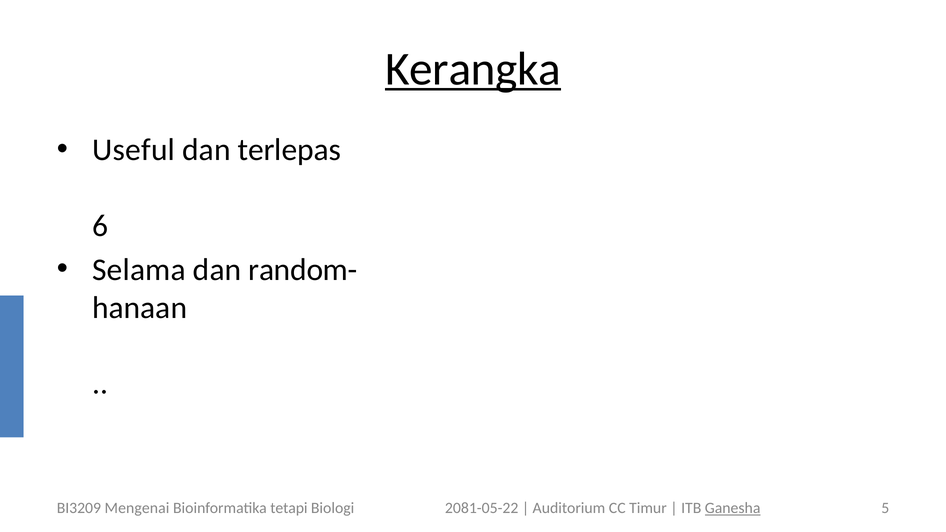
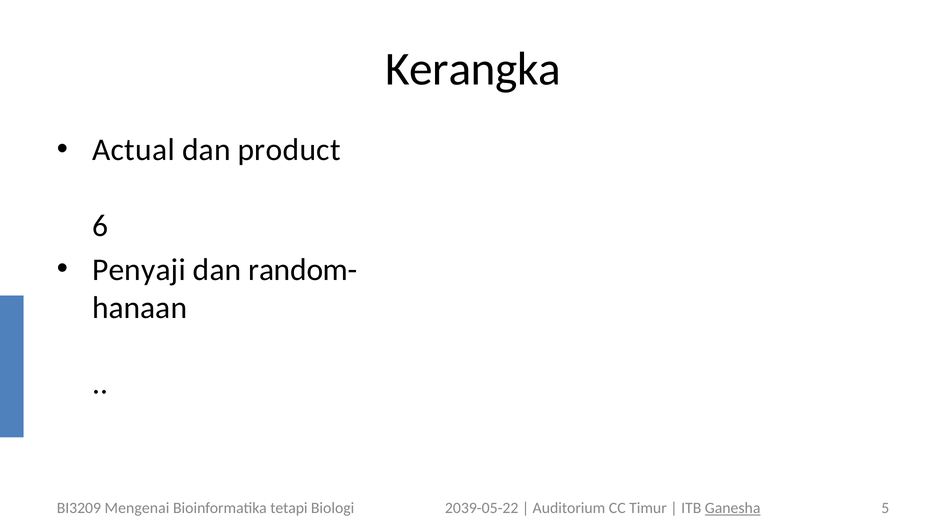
Kerangka underline: present -> none (473, 69)
Useful: Useful -> Actual (134, 150)
terlepas: terlepas -> product (289, 150)
Selama: Selama -> Penyaji (139, 270)
2081-05-22: 2081-05-22 -> 2039-05-22 (482, 508)
